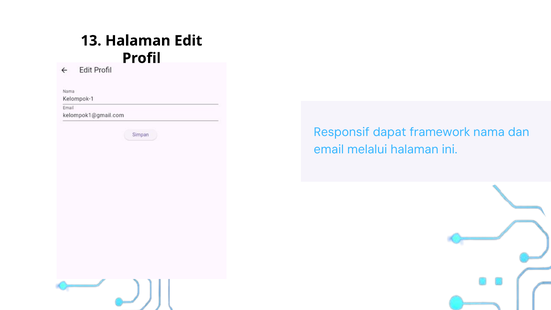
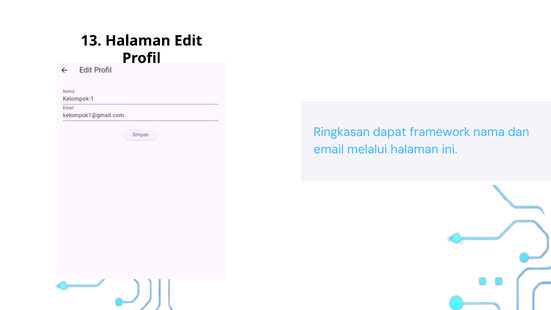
Responsif: Responsif -> Ringkasan (342, 132)
